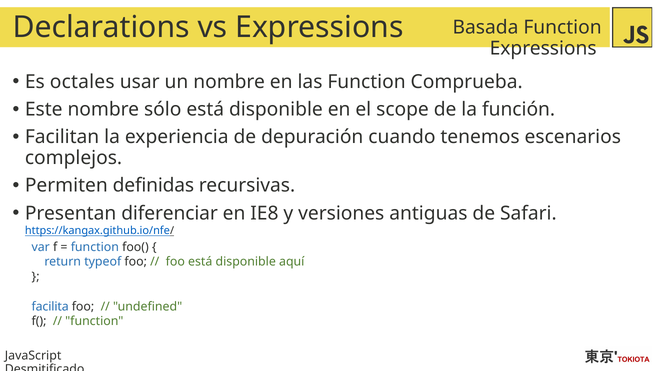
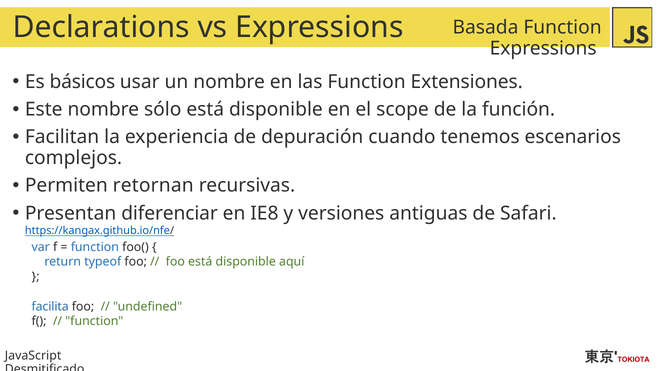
octales: octales -> básicos (82, 82)
Comprueba: Comprueba -> Extensiones (467, 82)
definidas: definidas -> retornan (153, 185)
